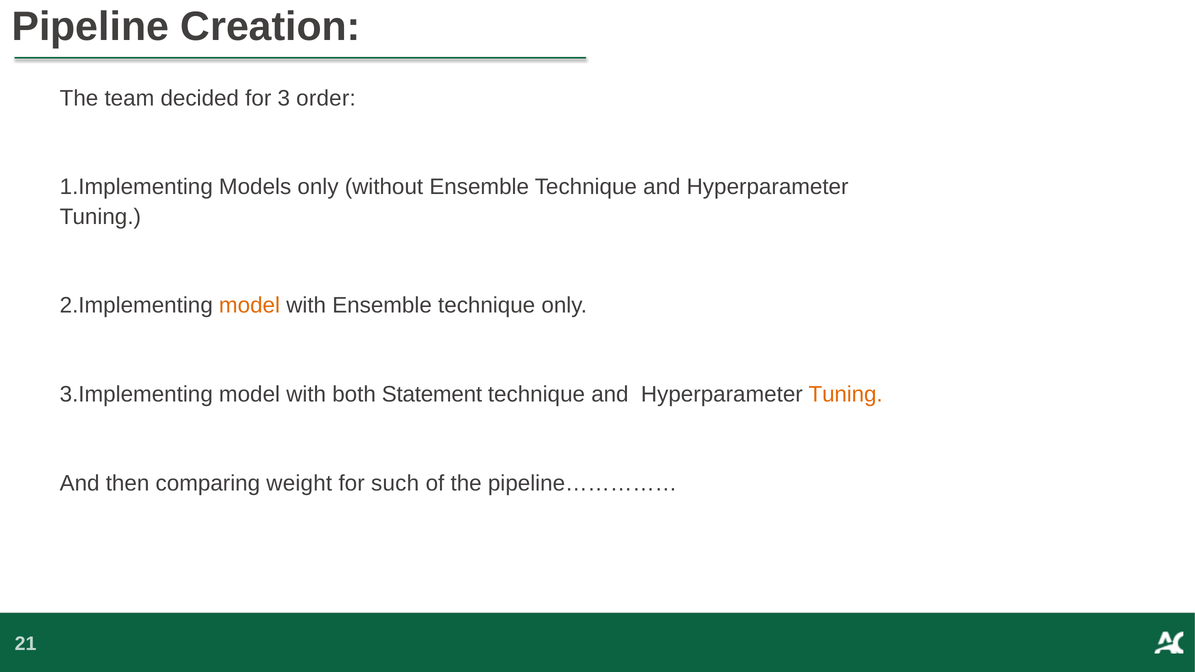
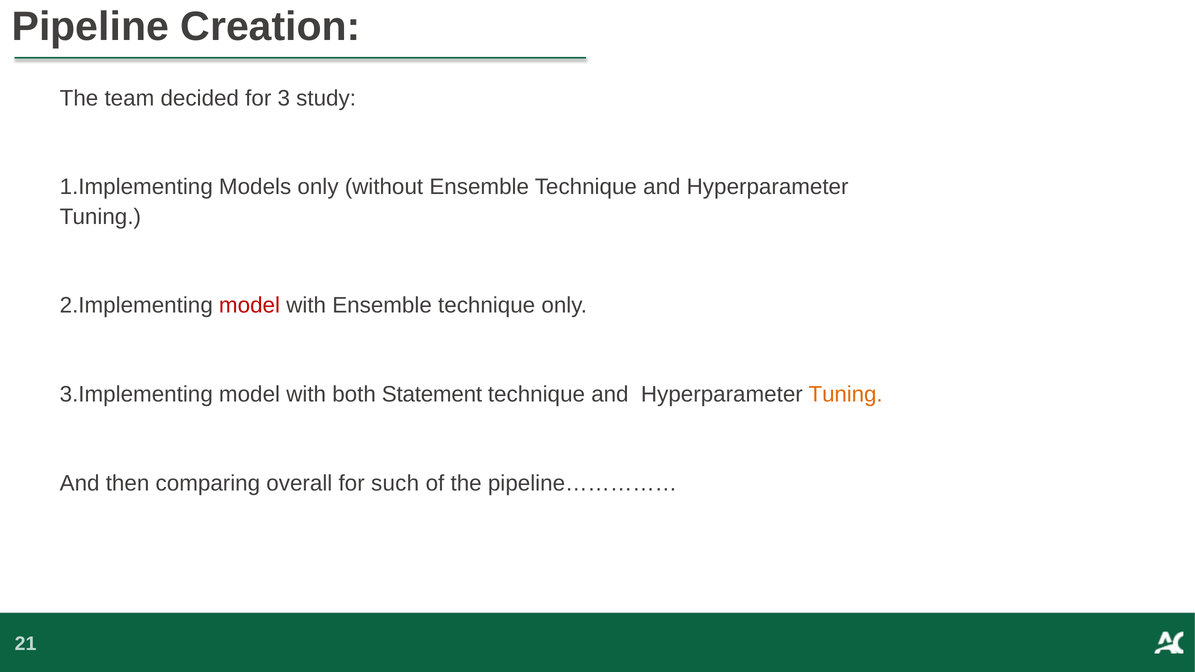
order: order -> study (326, 98)
model colour: orange -> red (250, 306)
weight: weight -> overall (299, 484)
